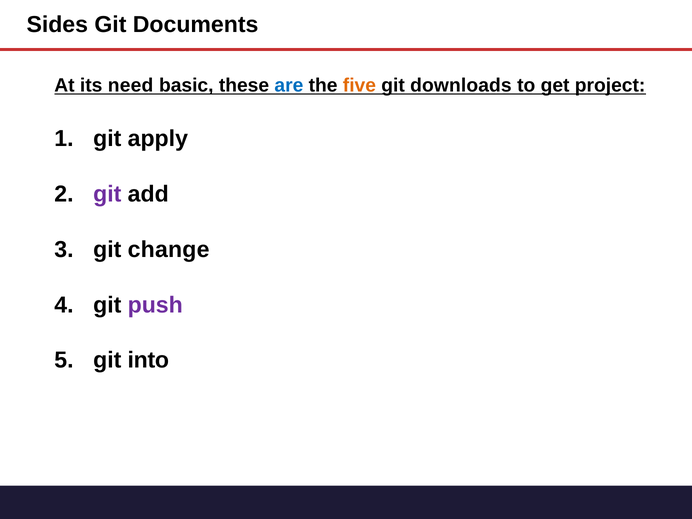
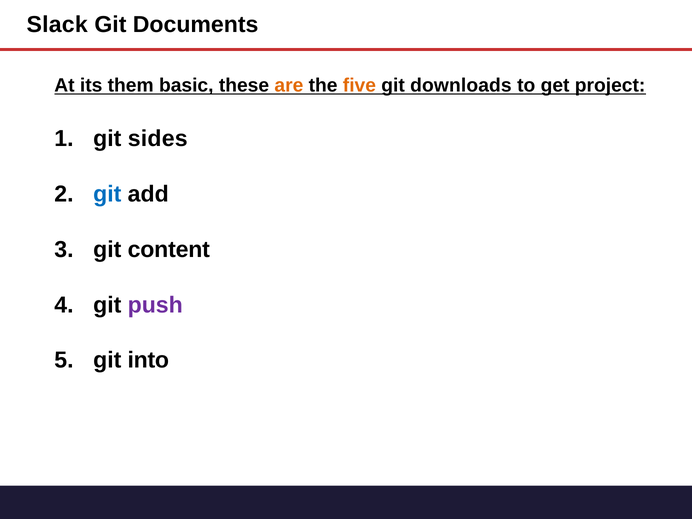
Sides: Sides -> Slack (57, 25)
need: need -> them (131, 86)
are colour: blue -> orange (289, 86)
apply: apply -> sides (158, 139)
git colour: purple -> blue (107, 194)
change: change -> content (169, 250)
